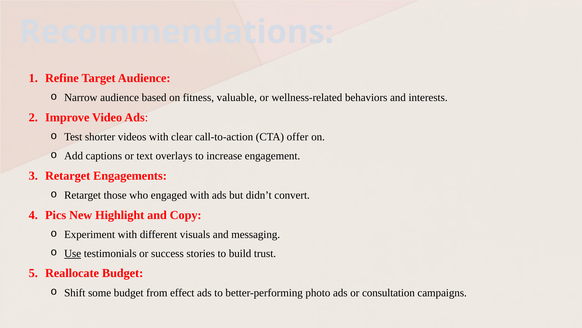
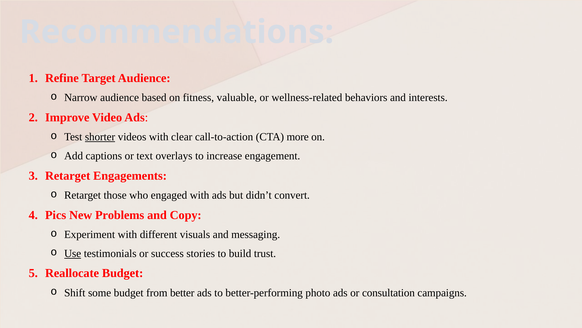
shorter underline: none -> present (100, 137)
offer: offer -> more (298, 137)
Highlight: Highlight -> Problems (120, 215)
effect: effect -> better (182, 292)
